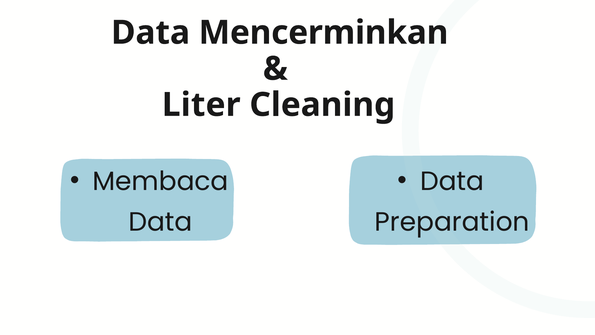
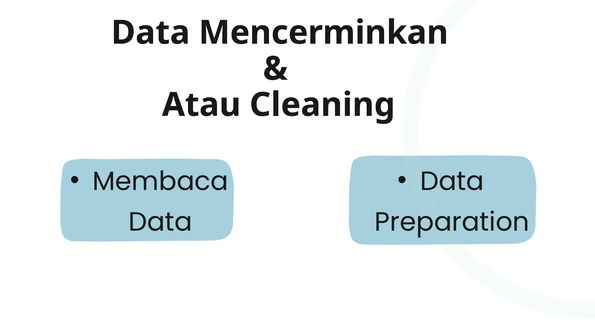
Liter: Liter -> Atau (201, 105)
